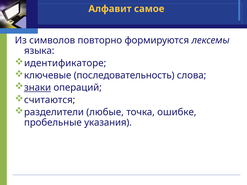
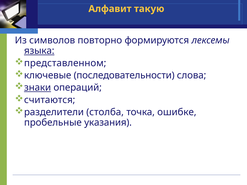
самое: самое -> такую (149, 9)
языка underline: none -> present (39, 51)
идентификаторе: идентификаторе -> представленном (65, 63)
последовательность: последовательность -> последовательности (124, 75)
любые: любые -> столба (105, 112)
